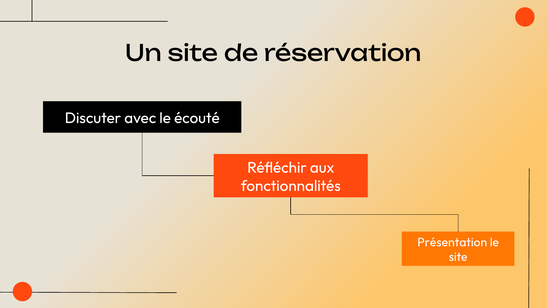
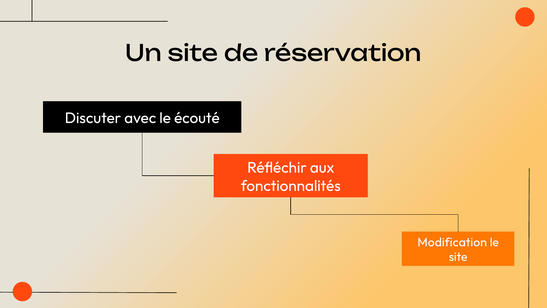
Présentation: Présentation -> Modification (452, 242)
